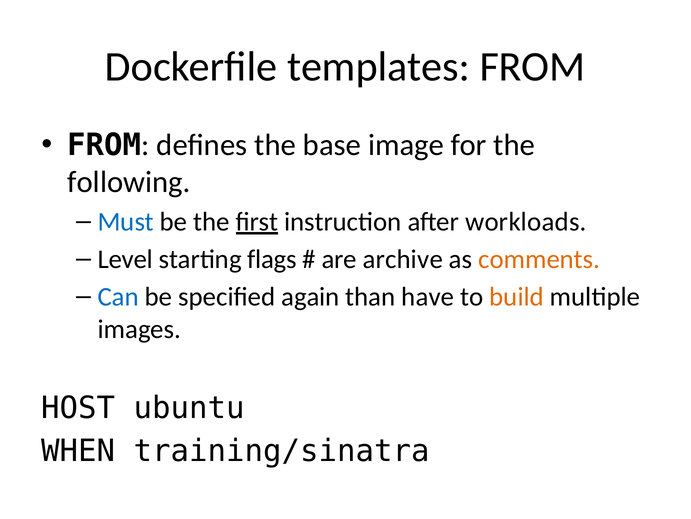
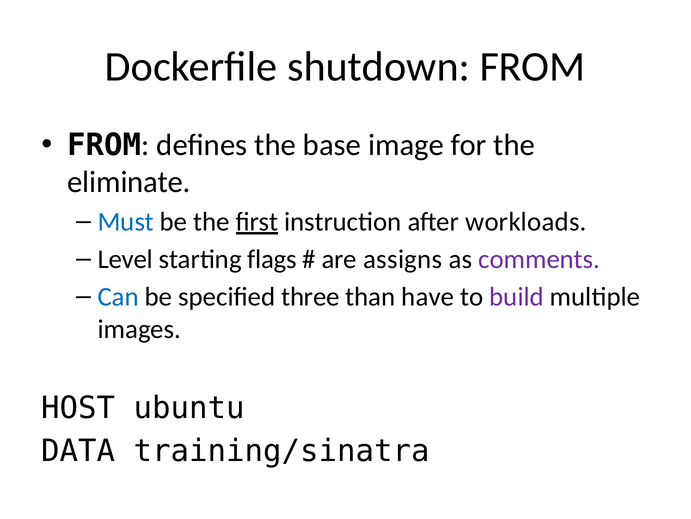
templates: templates -> shutdown (379, 67)
following: following -> eliminate (129, 182)
archive: archive -> assigns (403, 259)
comments colour: orange -> purple (539, 259)
again: again -> three (310, 297)
build colour: orange -> purple (517, 297)
WHEN: WHEN -> DATA (78, 450)
